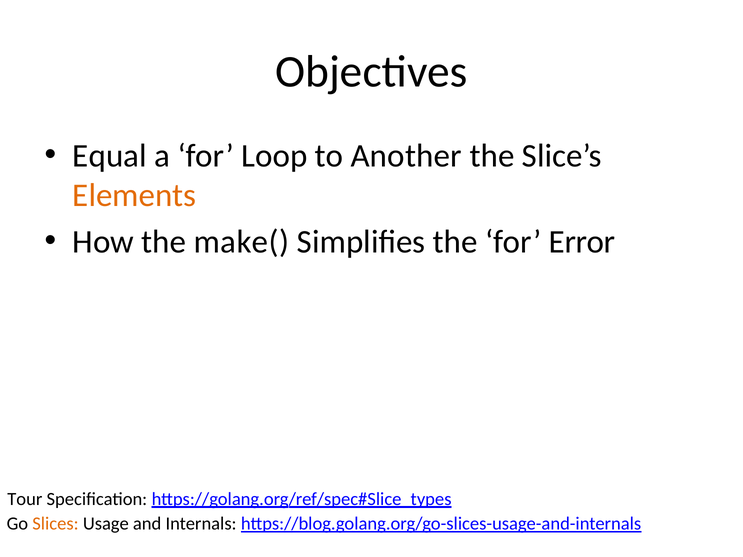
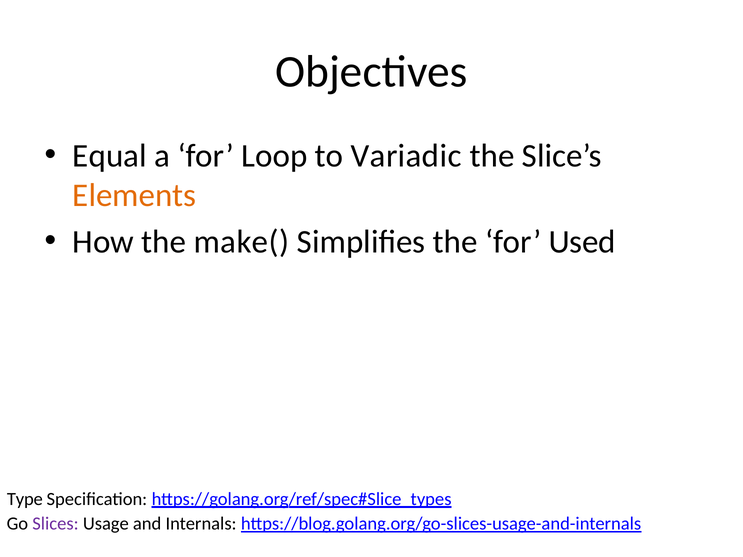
Another: Another -> Variadic (406, 156)
Error: Error -> Used (582, 242)
Tour: Tour -> Type (25, 499)
Slices colour: orange -> purple (56, 524)
